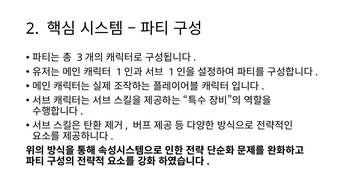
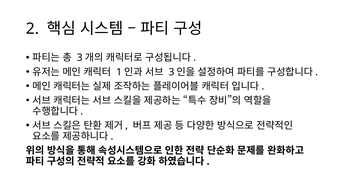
1: 1 -> 3 (172, 72)
